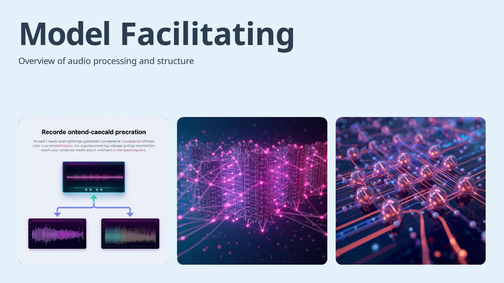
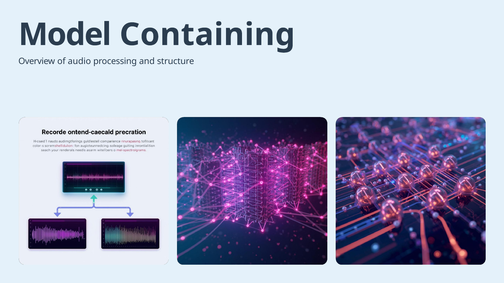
Facilitating: Facilitating -> Containing (207, 35)
